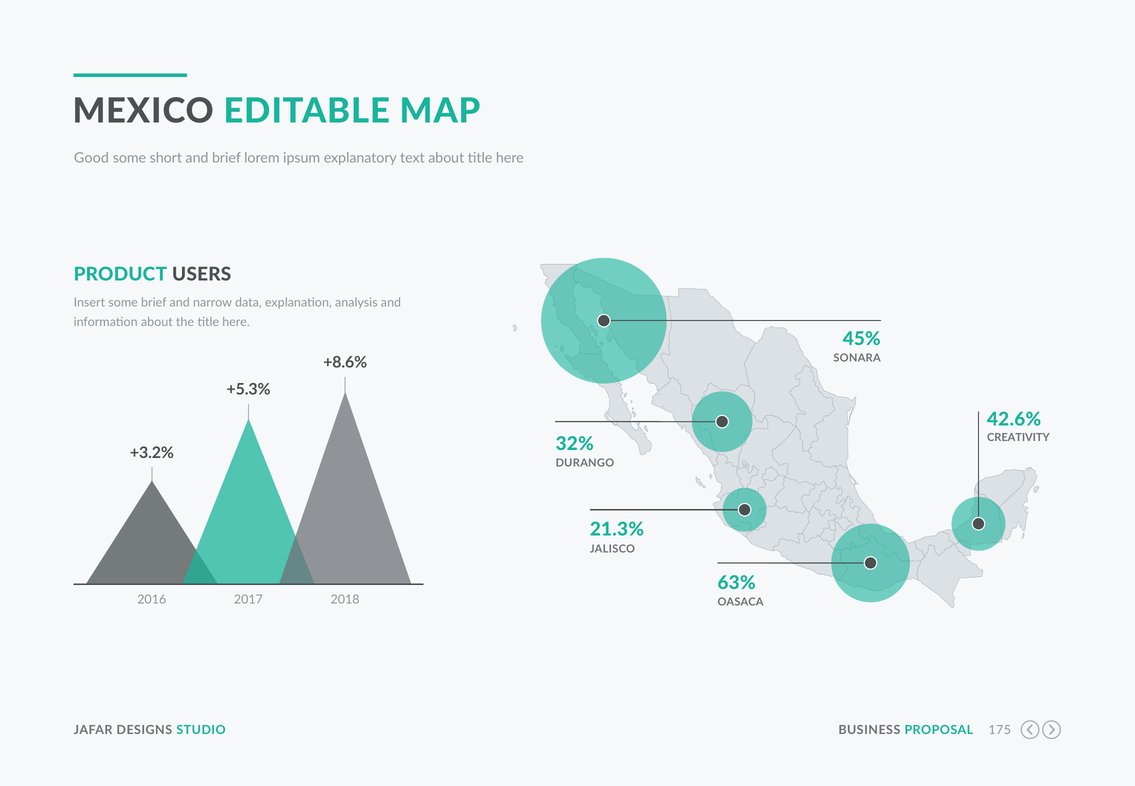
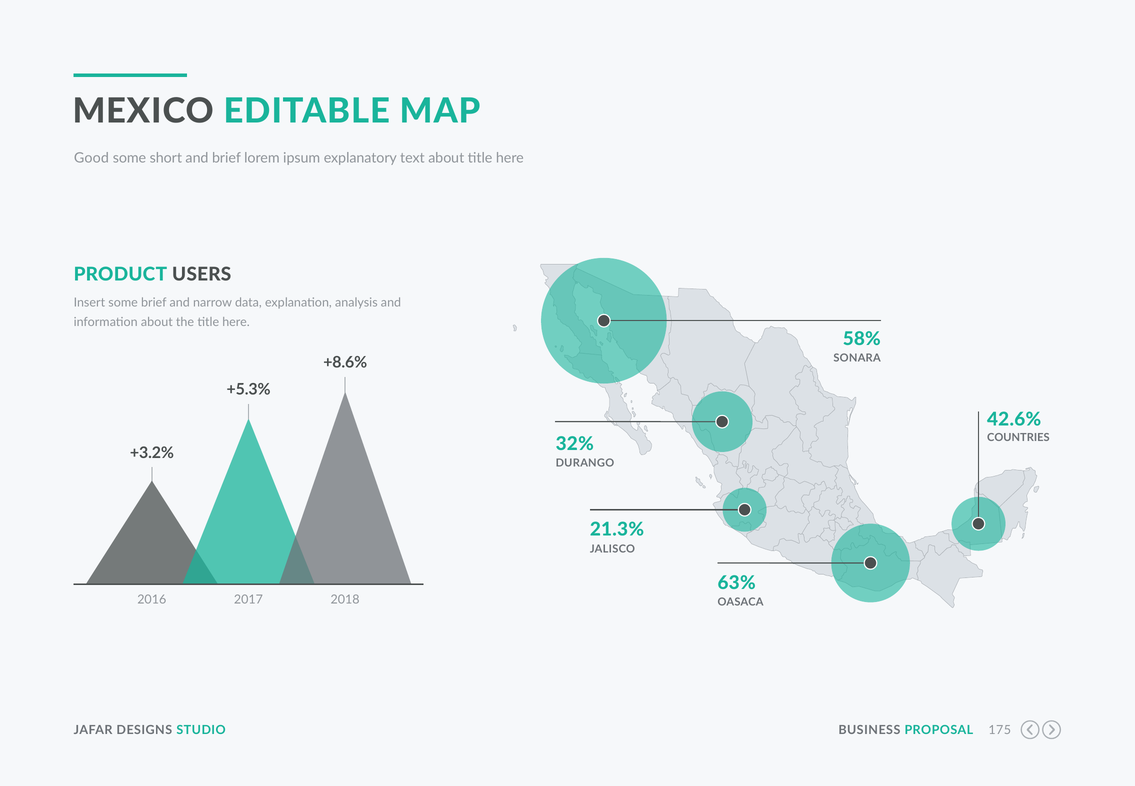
45%: 45% -> 58% (862, 339)
CREATIVITY: CREATIVITY -> COUNTRIES (1018, 438)
